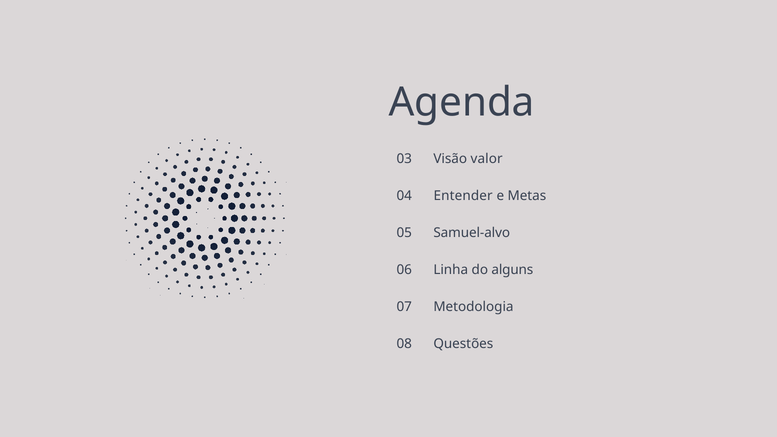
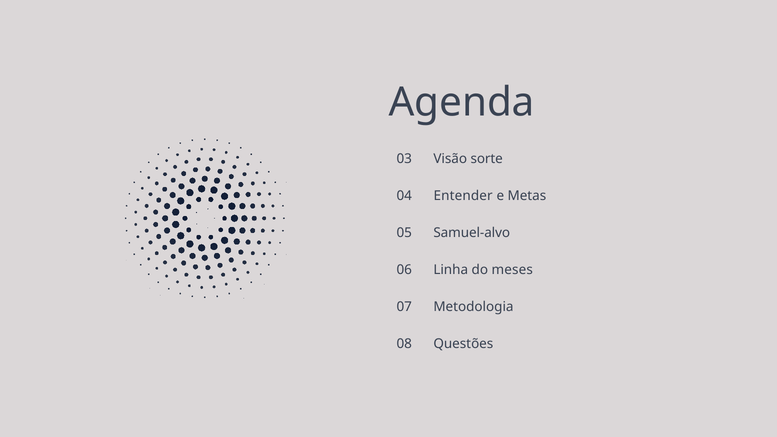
valor: valor -> sorte (487, 159)
alguns: alguns -> meses (512, 270)
